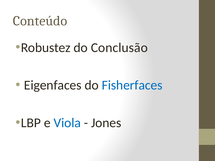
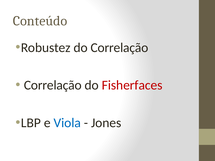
do Conclusão: Conclusão -> Correlação (119, 48)
Eigenfaces: Eigenfaces -> Correlação (53, 85)
Fisherfaces colour: blue -> red (132, 85)
